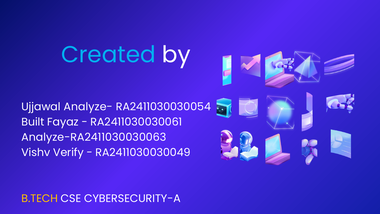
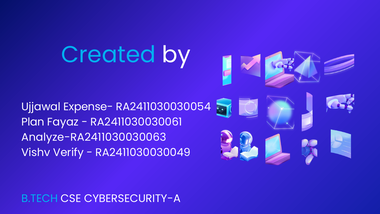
Analyze-: Analyze- -> Expense- (88, 107)
Built: Built -> Plan (33, 122)
B.TECH colour: yellow -> light blue (40, 198)
